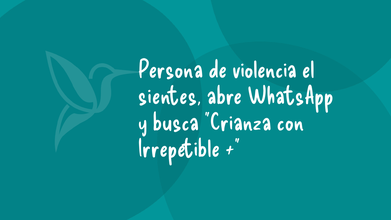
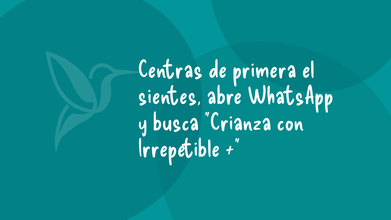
Persona: Persona -> Centras (170, 70)
violencia: violencia -> primera (264, 70)
